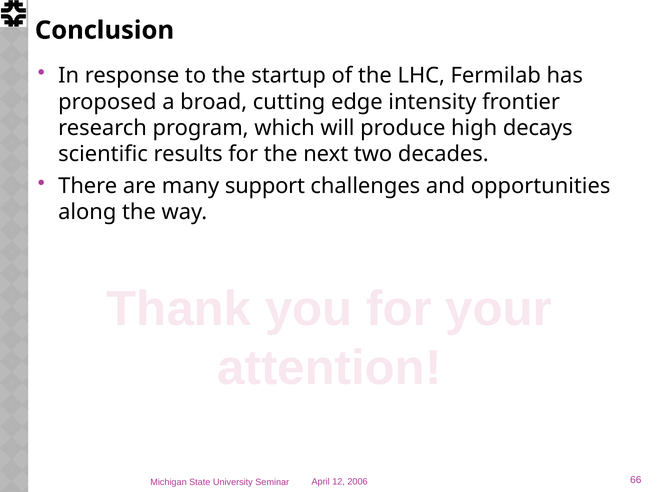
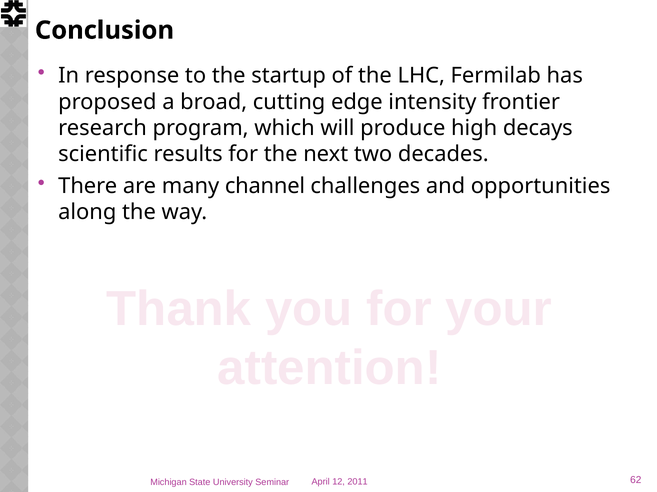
support: support -> channel (265, 186)
2006: 2006 -> 2011 (358, 483)
66: 66 -> 62 (636, 481)
